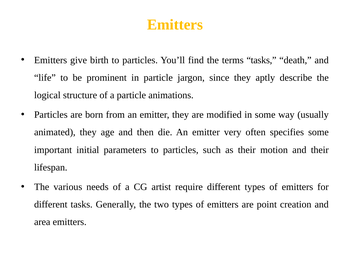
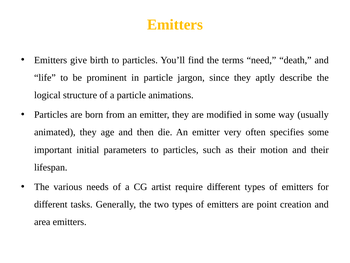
terms tasks: tasks -> need (261, 60)
